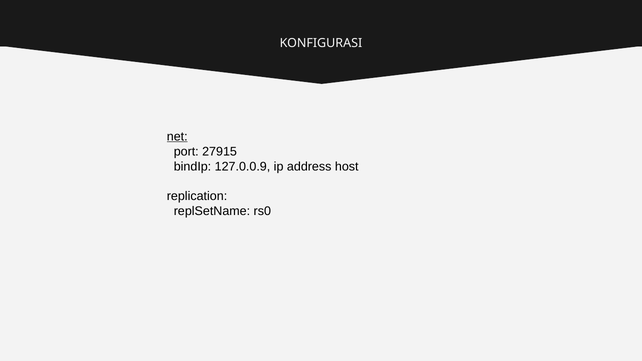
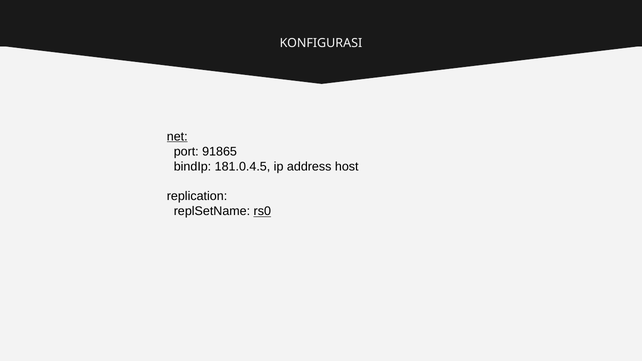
27915: 27915 -> 91865 (220, 151)
127.0.0.9: 127.0.0.9 -> 181.0.4.5 (242, 166)
rs0 underline: none -> present (262, 211)
